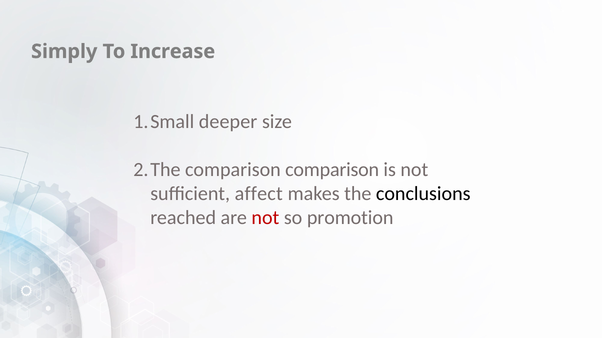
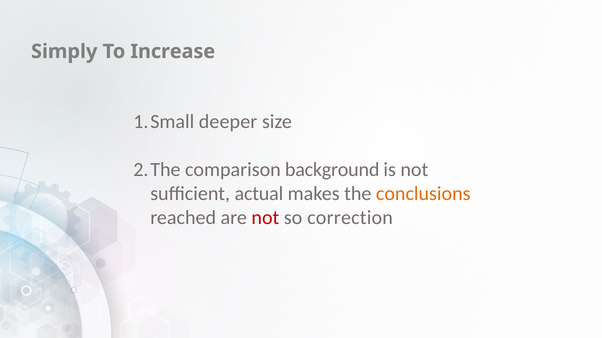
comparison comparison: comparison -> background (332, 170)
affect: affect -> actual (259, 194)
conclusions colour: black -> orange (423, 194)
promotion: promotion -> correction (350, 218)
